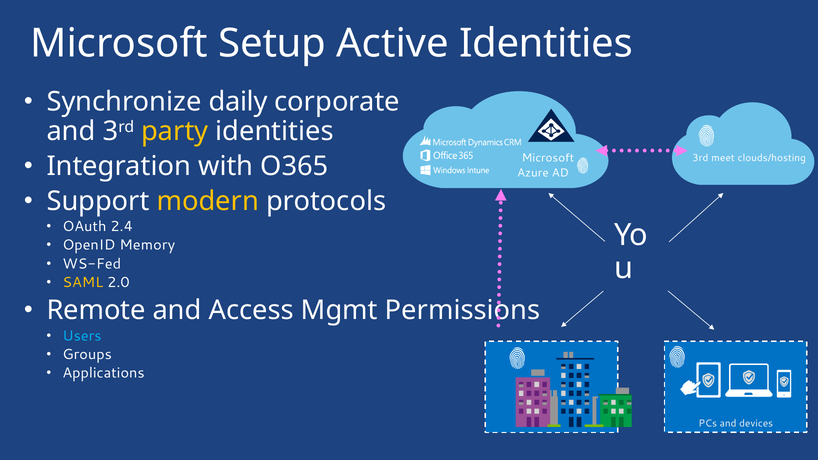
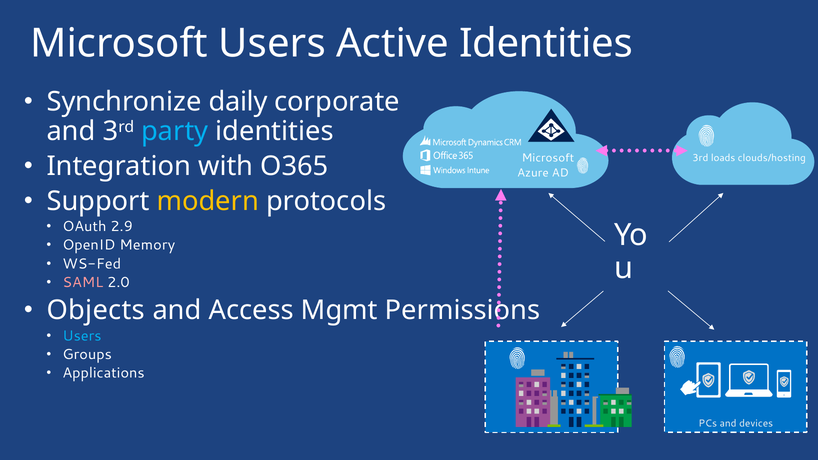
Microsoft Setup: Setup -> Users (272, 44)
party colour: yellow -> light blue (175, 131)
meet: meet -> loads (723, 158)
2.4: 2.4 -> 2.9 (122, 227)
SAML colour: yellow -> pink (83, 282)
Remote: Remote -> Objects (96, 310)
